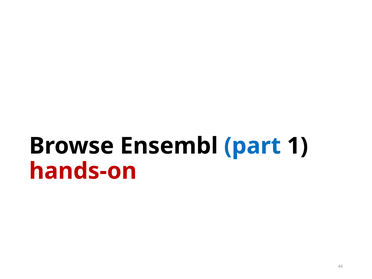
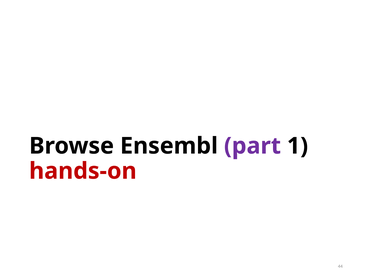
part colour: blue -> purple (252, 146)
